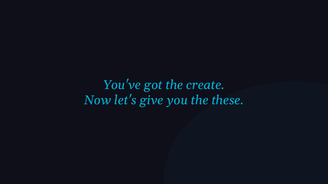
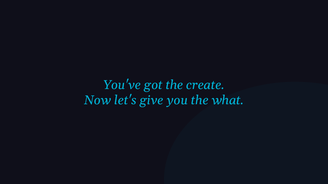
these: these -> what (228, 100)
